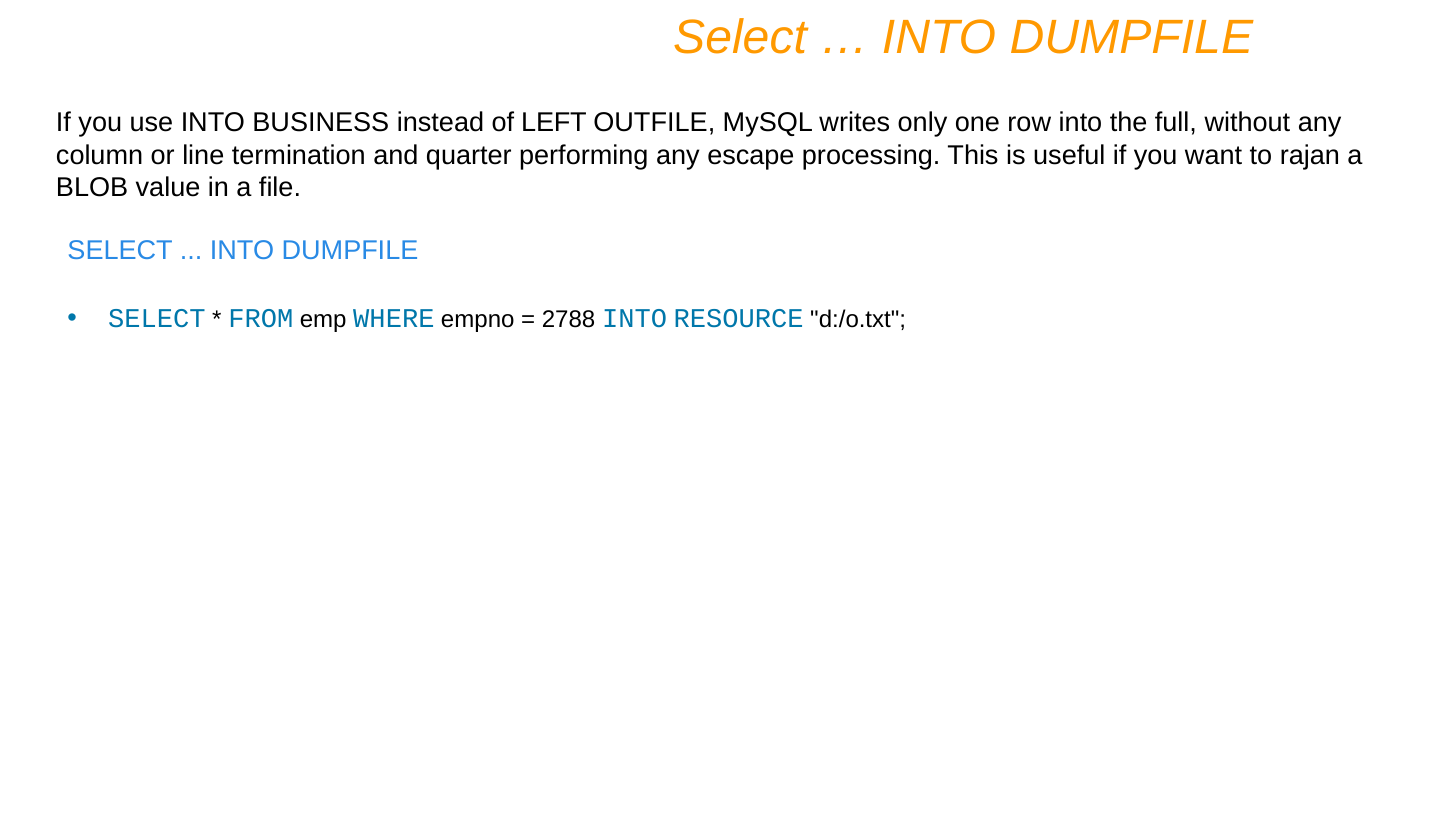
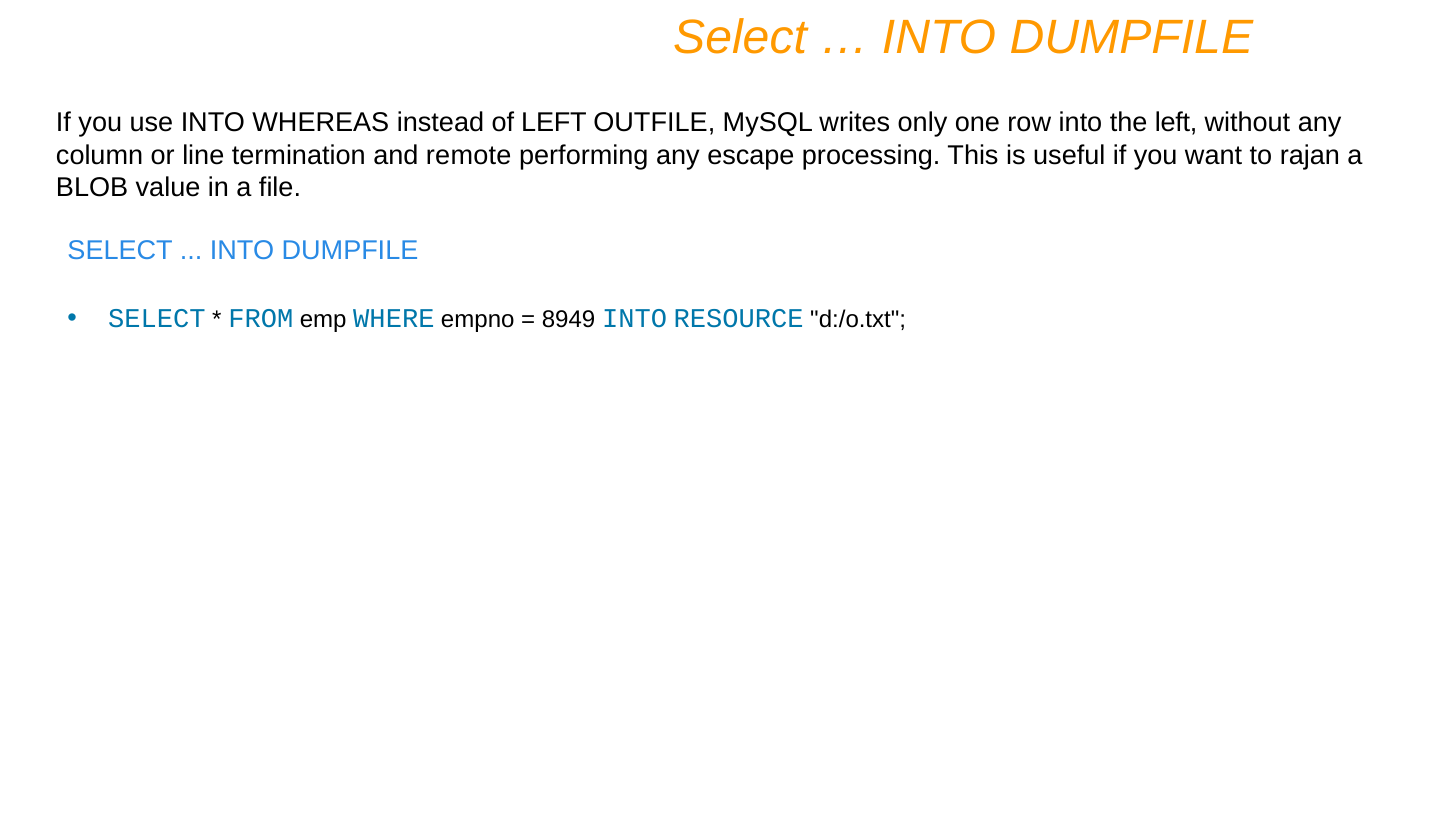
BUSINESS: BUSINESS -> WHEREAS (321, 123)
the full: full -> left (1176, 123)
quarter: quarter -> remote (469, 155)
2788: 2788 -> 8949 (569, 320)
